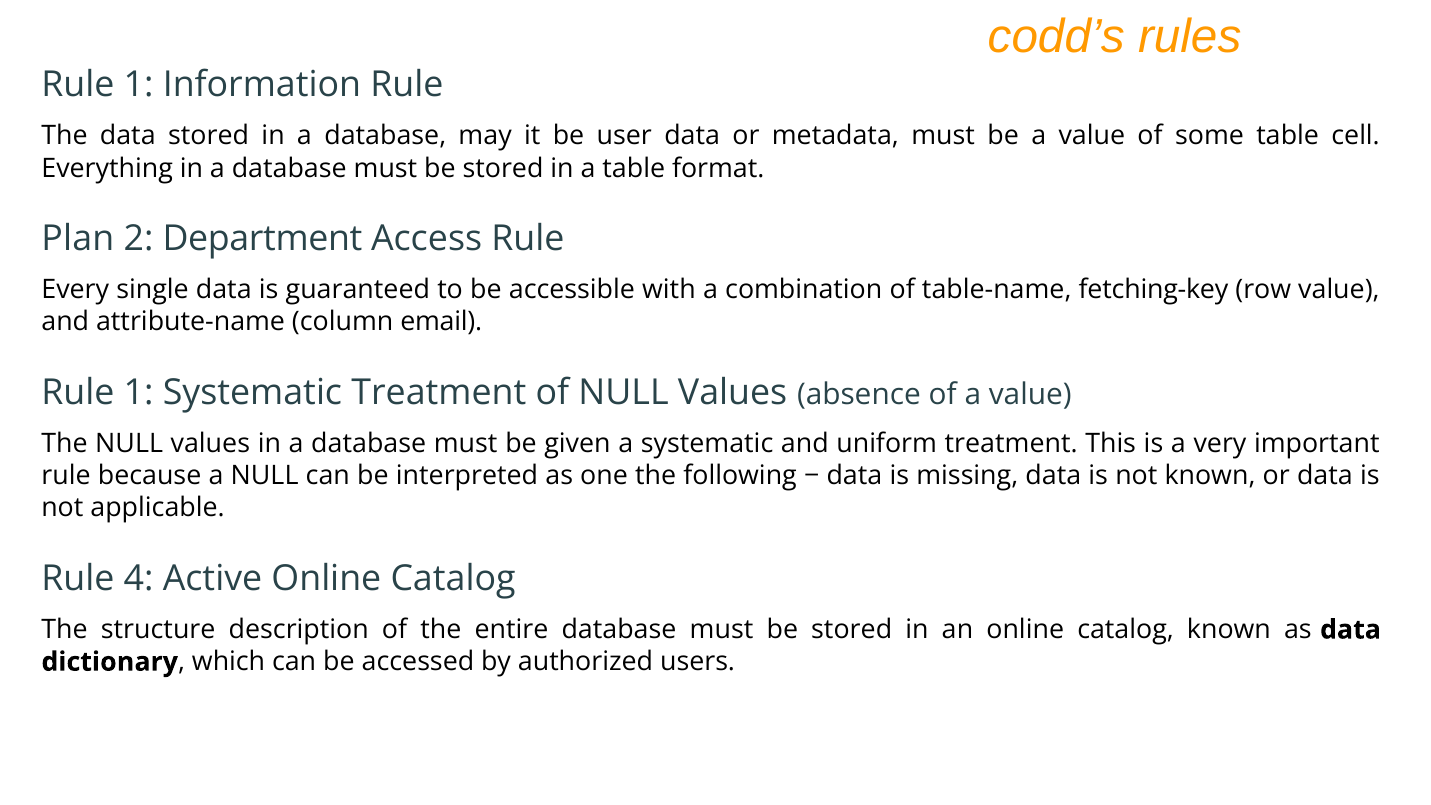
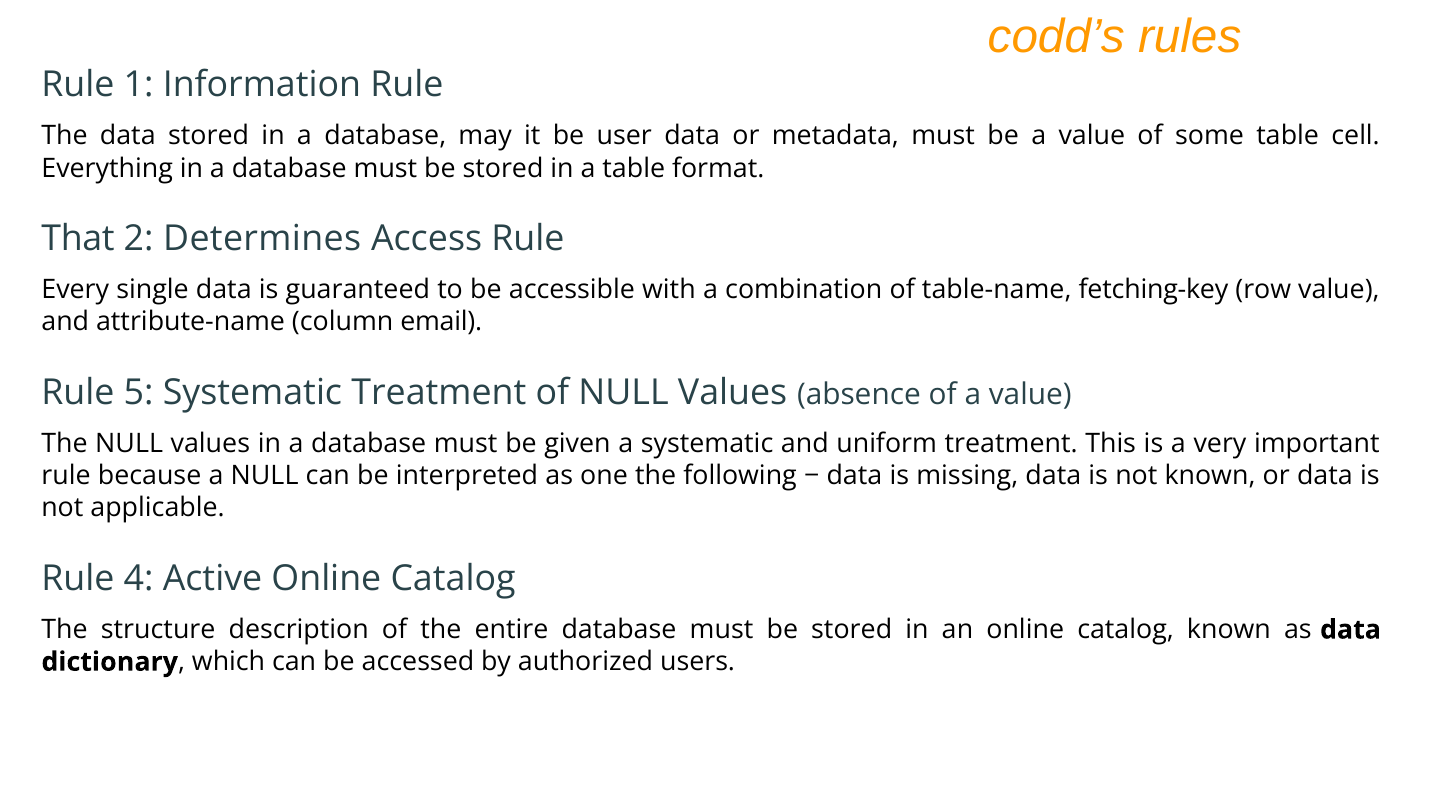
Plan: Plan -> That (78, 239)
Department: Department -> Determines (262, 239)
1: 1 -> 5 (139, 392)
